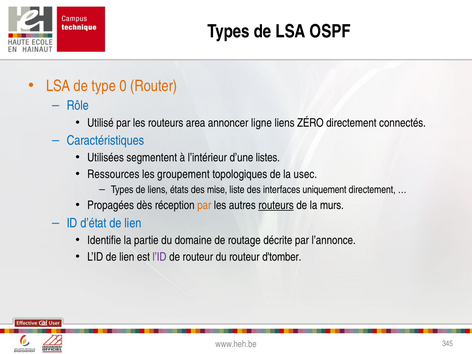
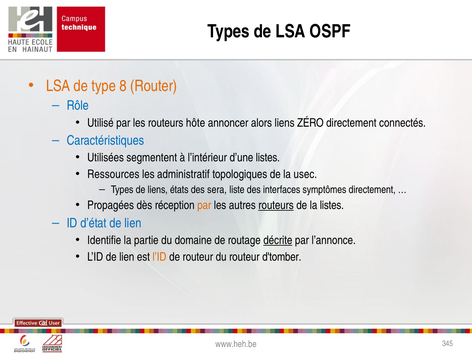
0: 0 -> 8 (123, 86)
area: area -> hôte (196, 123)
ligne: ligne -> alors (261, 123)
groupement: groupement -> administratif (183, 174)
mise: mise -> sera (217, 190)
uniquement: uniquement -> symptômes (324, 190)
la murs: murs -> listes (332, 205)
décrite underline: none -> present (278, 240)
l’ID colour: purple -> orange (159, 257)
